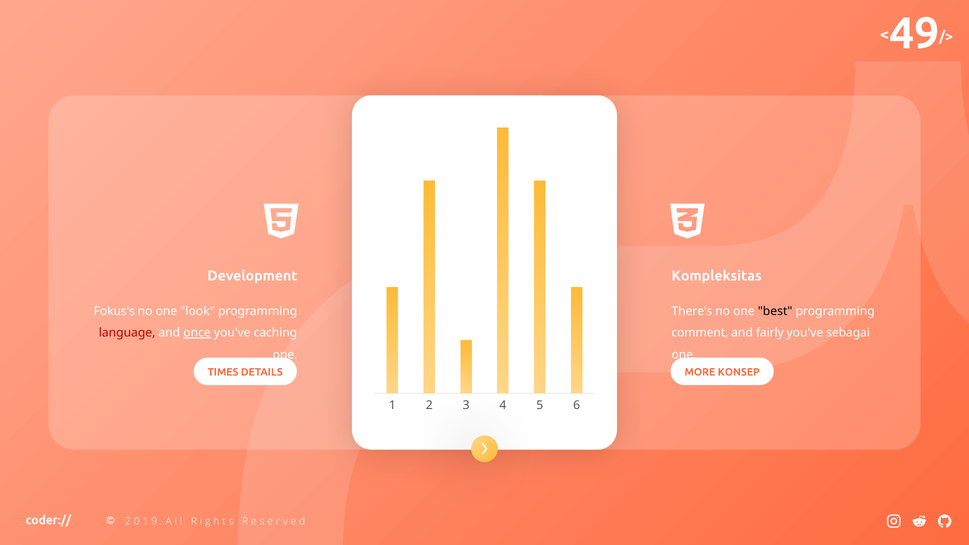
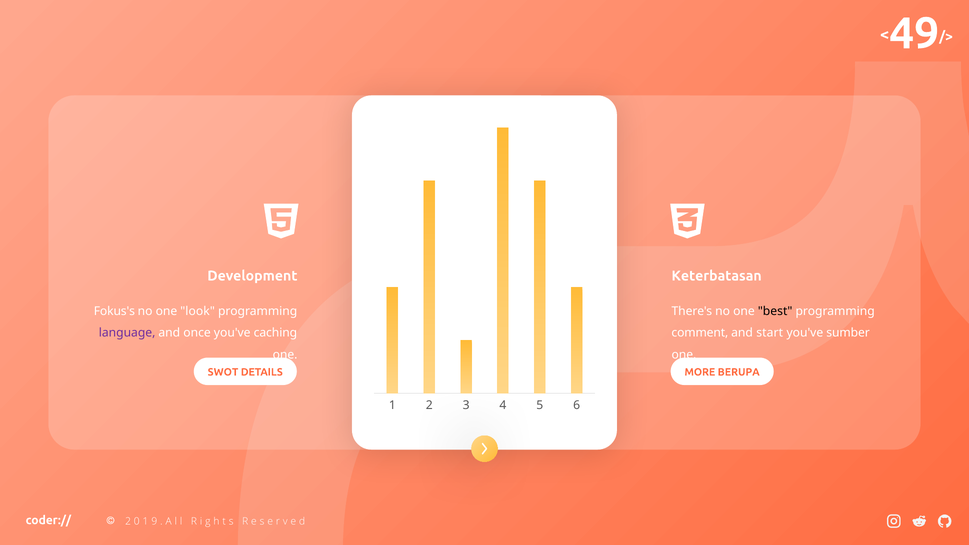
Kompleksitas: Kompleksitas -> Keterbatasan (717, 276)
language colour: red -> purple (127, 333)
once underline: present -> none (197, 333)
fairly: fairly -> start (770, 333)
sebagai: sebagai -> sumber (848, 333)
TIMES: TIMES -> SWOT (223, 372)
KONSEP: KONSEP -> BERUPA (739, 372)
